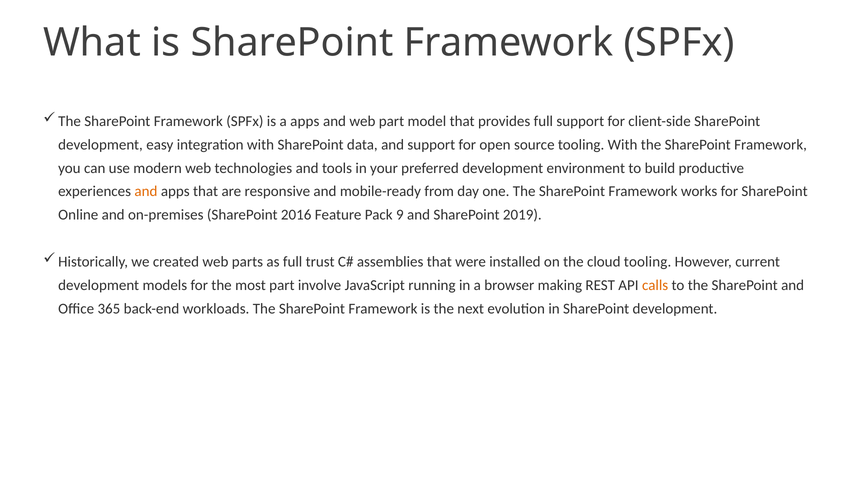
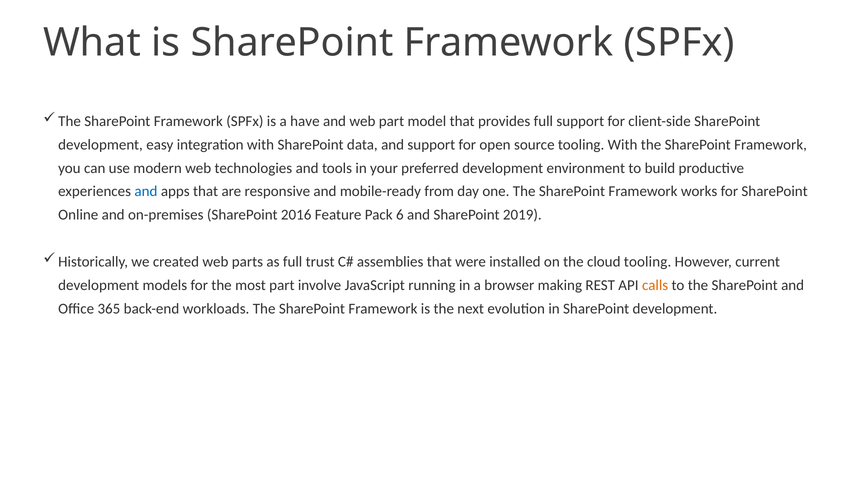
a apps: apps -> have (305, 121)
and colour: orange -> blue (146, 191)
9: 9 -> 6 (400, 215)
